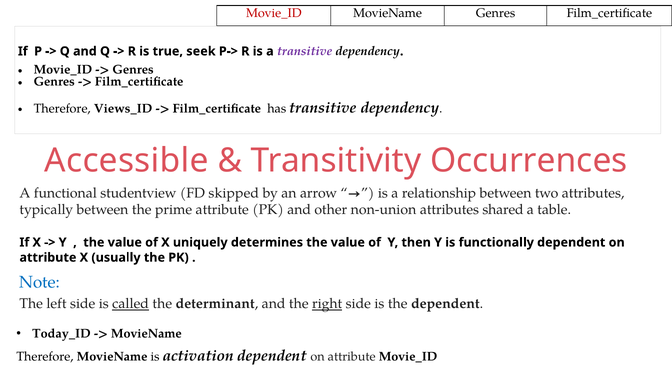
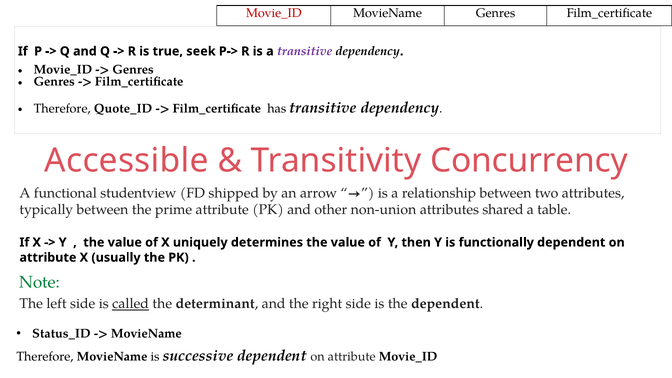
Views_ID: Views_ID -> Quote_ID (123, 109)
Occurrences: Occurrences -> Concurrency (529, 161)
skipped: skipped -> shipped (234, 193)
Note colour: blue -> green (40, 282)
right underline: present -> none (327, 304)
Today_ID: Today_ID -> Status_ID (61, 334)
activation: activation -> successive (198, 356)
